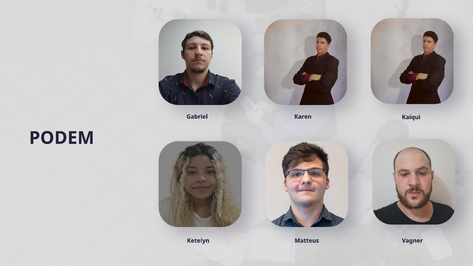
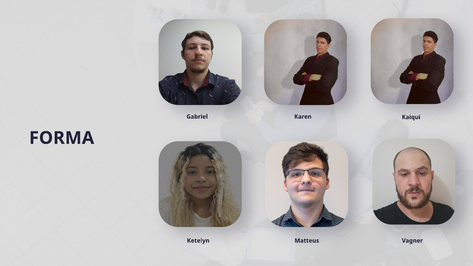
PODEM: PODEM -> FORMA (62, 138)
